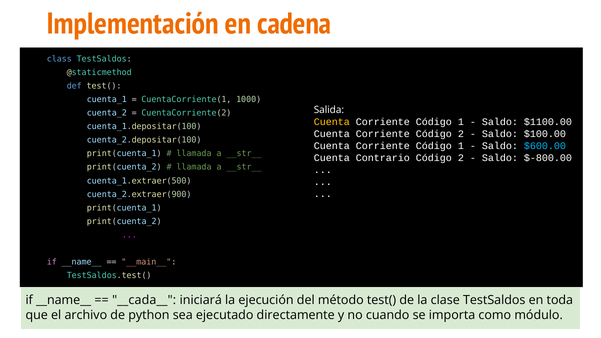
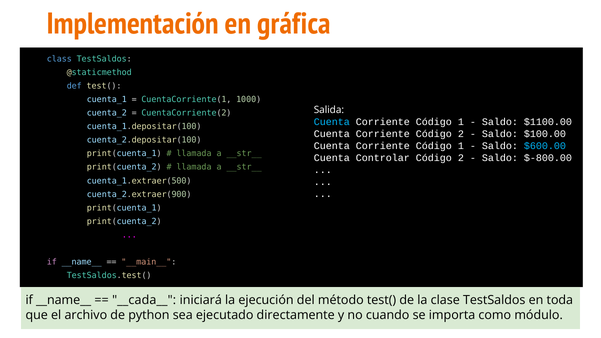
cadena: cadena -> gráfica (294, 24)
Cuenta colour: yellow -> light blue (332, 122)
Contrario: Contrario -> Controlar (383, 158)
